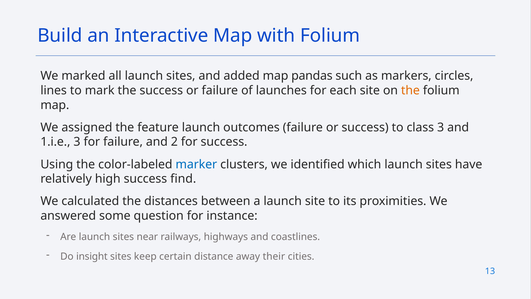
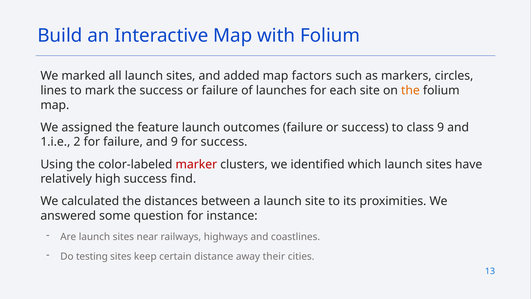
pandas: pandas -> factors (312, 76)
class 3: 3 -> 9 (441, 127)
1.i.e 3: 3 -> 2 (77, 142)
and 2: 2 -> 9 (174, 142)
marker colour: blue -> red (196, 164)
insight: insight -> testing (92, 256)
